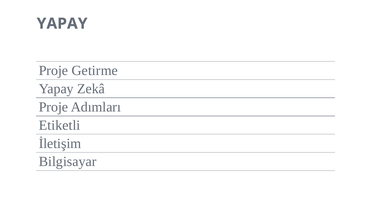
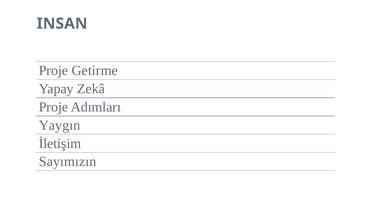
YAPAY: YAPAY -> INSAN (62, 24)
Etiketli: Etiketli -> Yaygın (60, 125)
Bilgisayar: Bilgisayar -> Sayımızın (68, 161)
